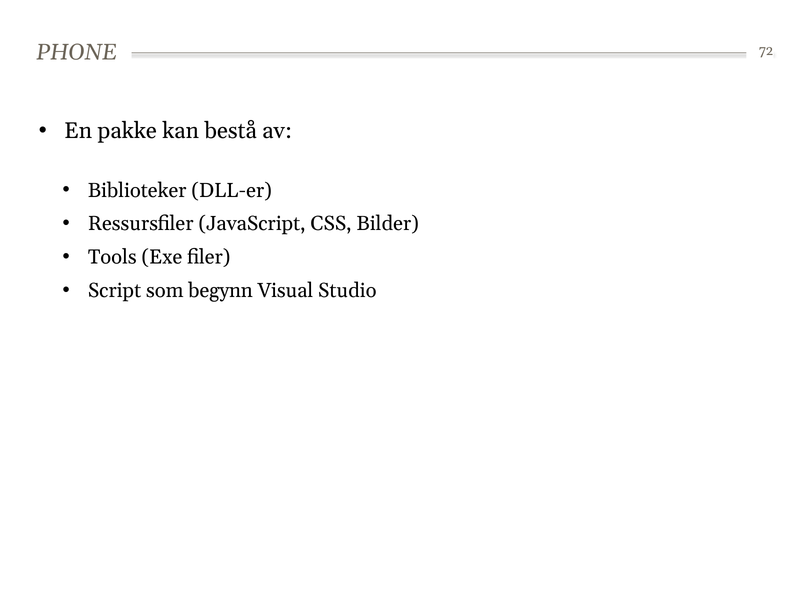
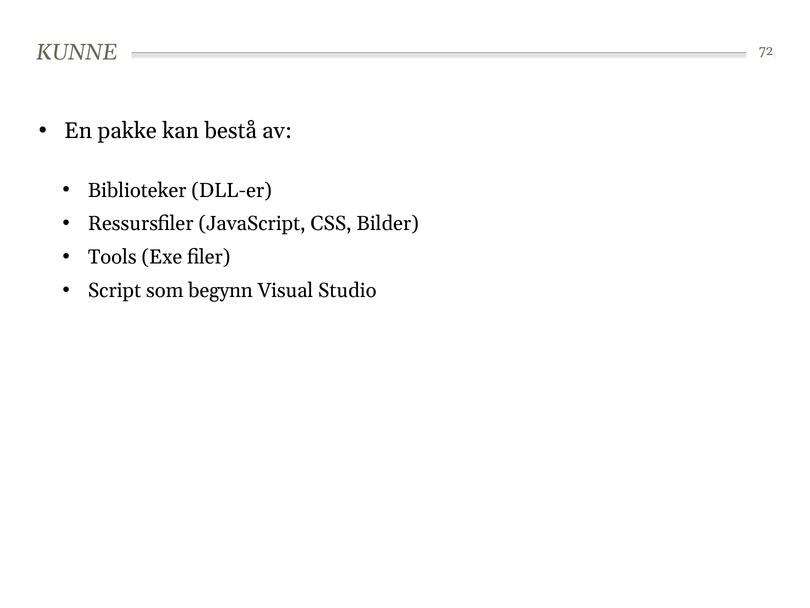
PHONE: PHONE -> KUNNE (77, 52)
